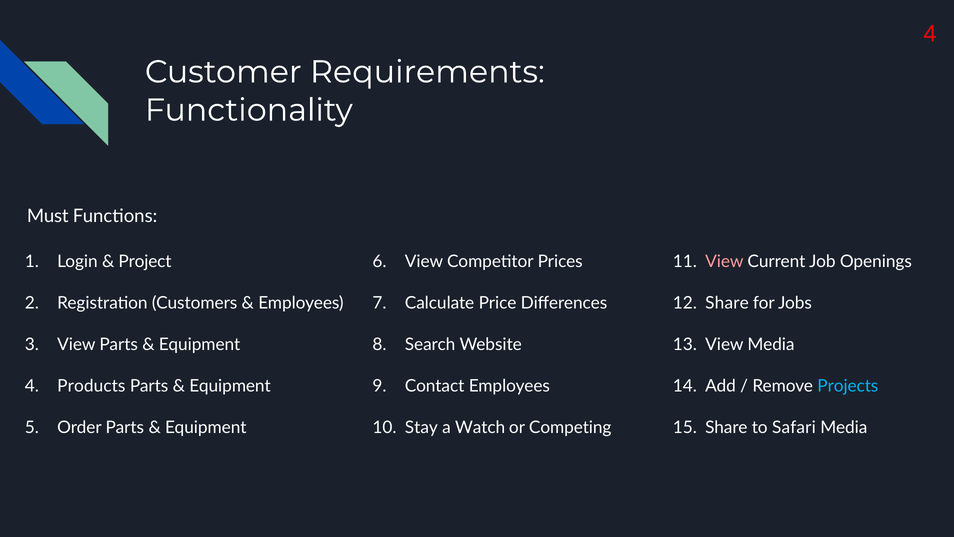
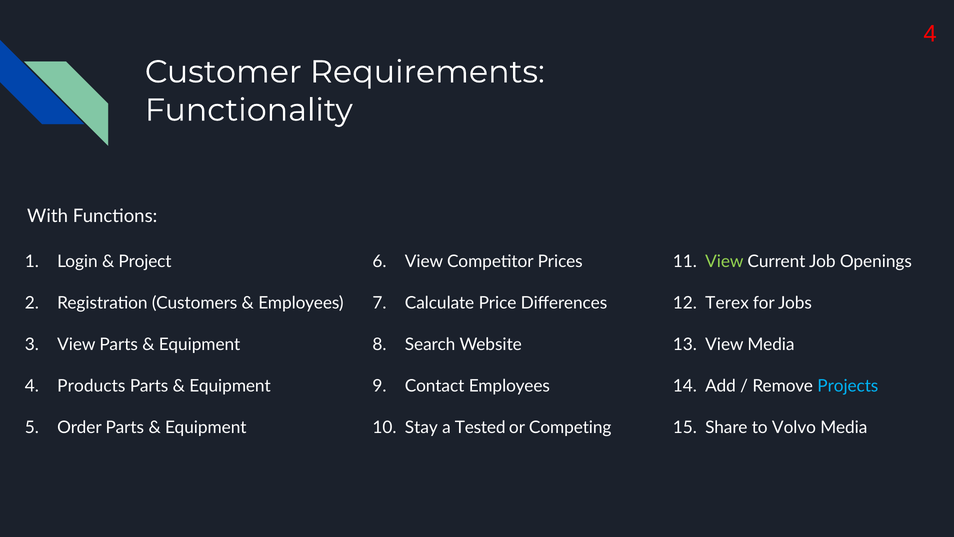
Must: Must -> With (48, 216)
View colour: pink -> light green (724, 262)
Share: Share -> Terex (727, 303)
Watch: Watch -> Tested (480, 427)
Safari: Safari -> Volvo (794, 427)
